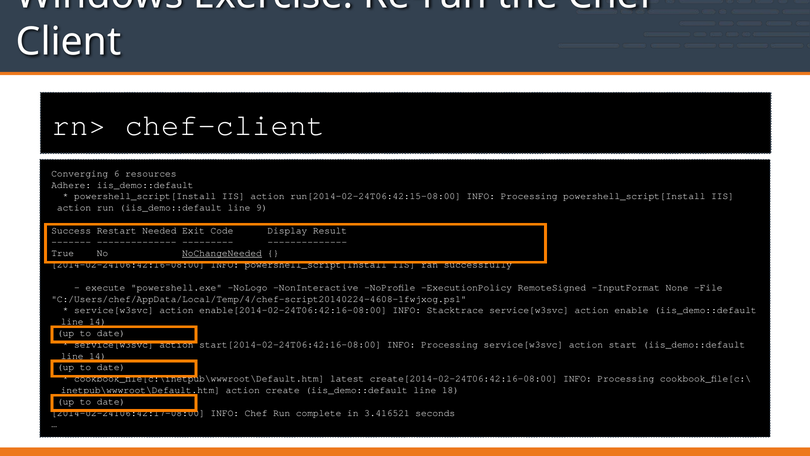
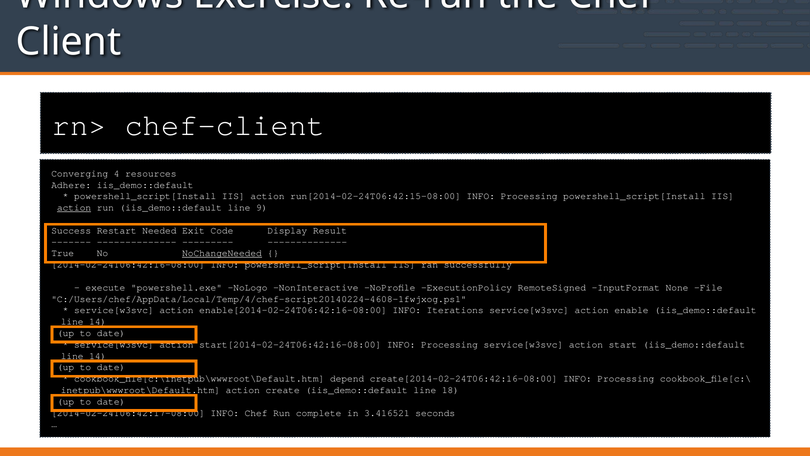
6: 6 -> 4 (117, 173)
action underline: none -> present (74, 208)
Stacktrace: Stacktrace -> Iterations (455, 310)
latest: latest -> depend (347, 378)
